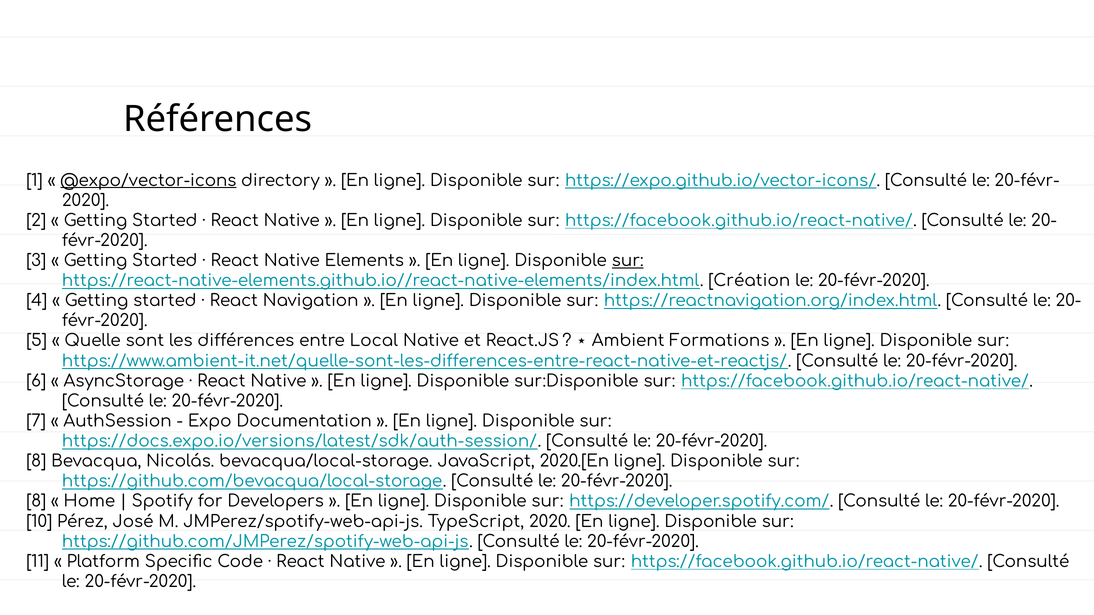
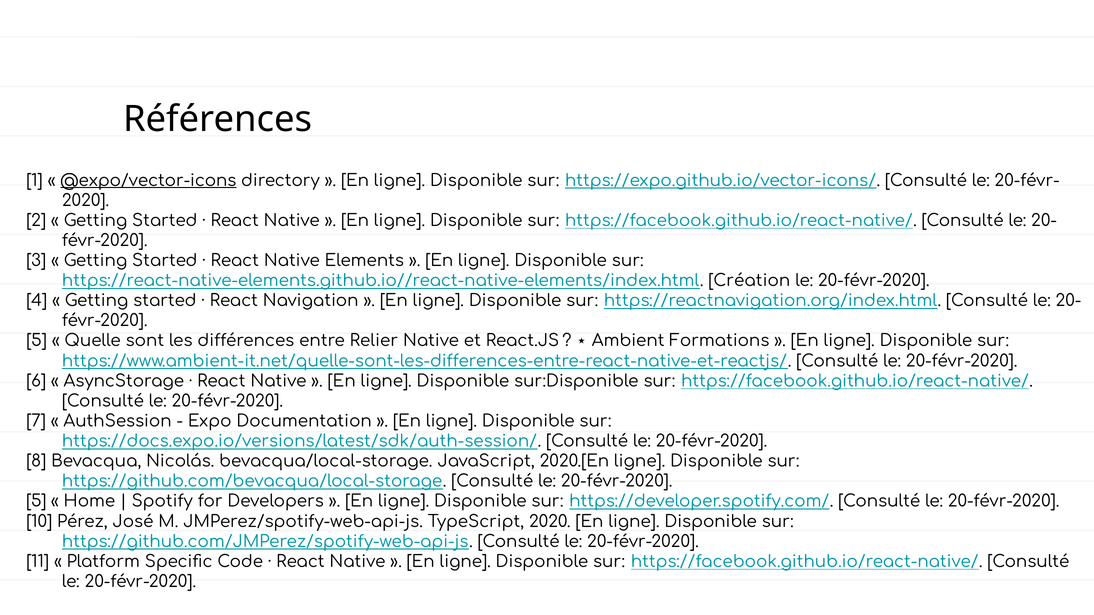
sur underline: present -> none (628, 261)
Local: Local -> Relier (374, 341)
8: 8 -> 5 (36, 502)
